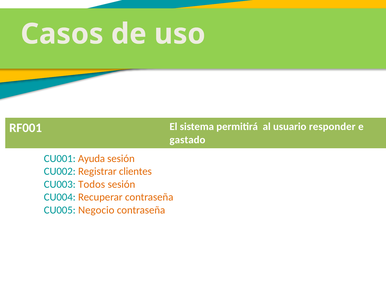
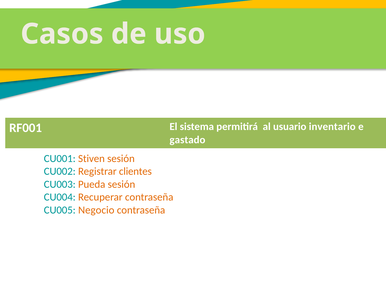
responder: responder -> inventario (332, 126)
Ayuda: Ayuda -> Stiven (91, 158)
Todos: Todos -> Pueda (92, 184)
